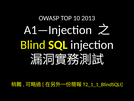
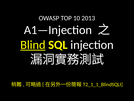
Blind underline: none -> present (33, 45)
